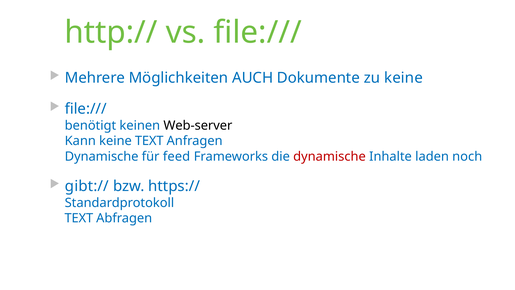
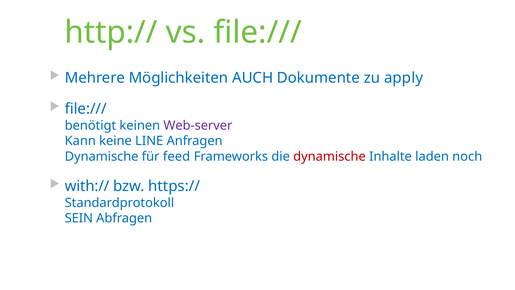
zu keine: keine -> apply (404, 78)
Web-server colour: black -> purple (198, 125)
keine TEXT: TEXT -> LINE (149, 141)
gibt://: gibt:// -> with:// (87, 186)
TEXT: TEXT -> SEIN (79, 218)
